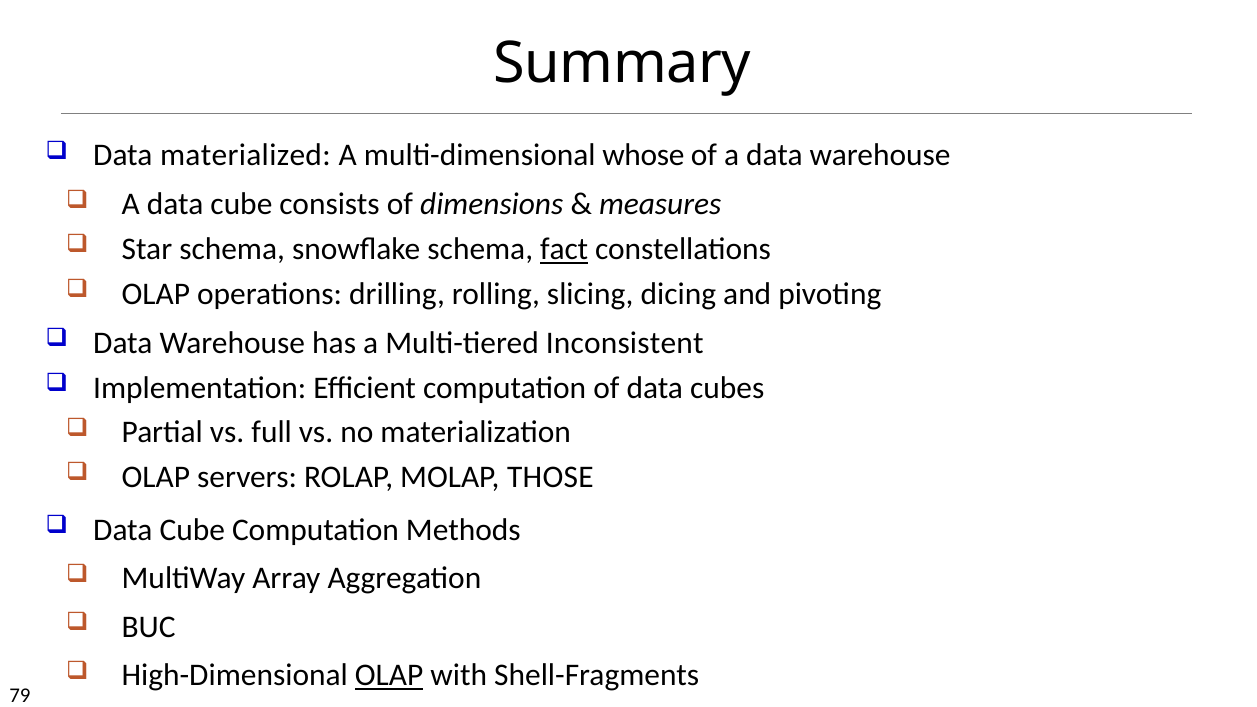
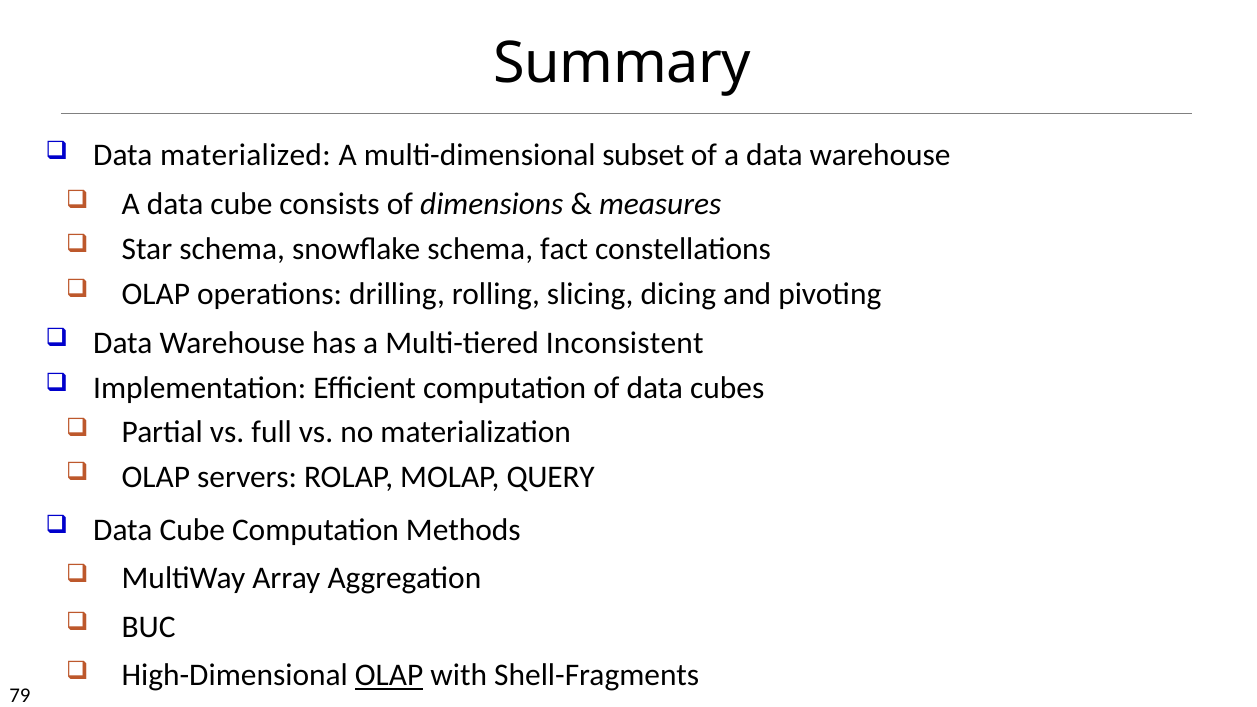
whose: whose -> subset (643, 155)
fact underline: present -> none (564, 249)
THOSE: THOSE -> QUERY (551, 477)
